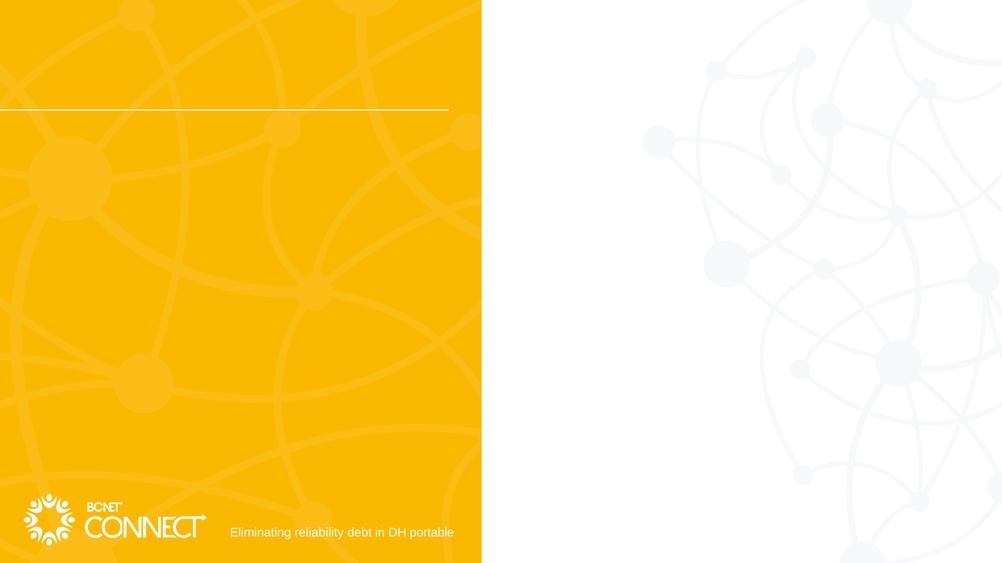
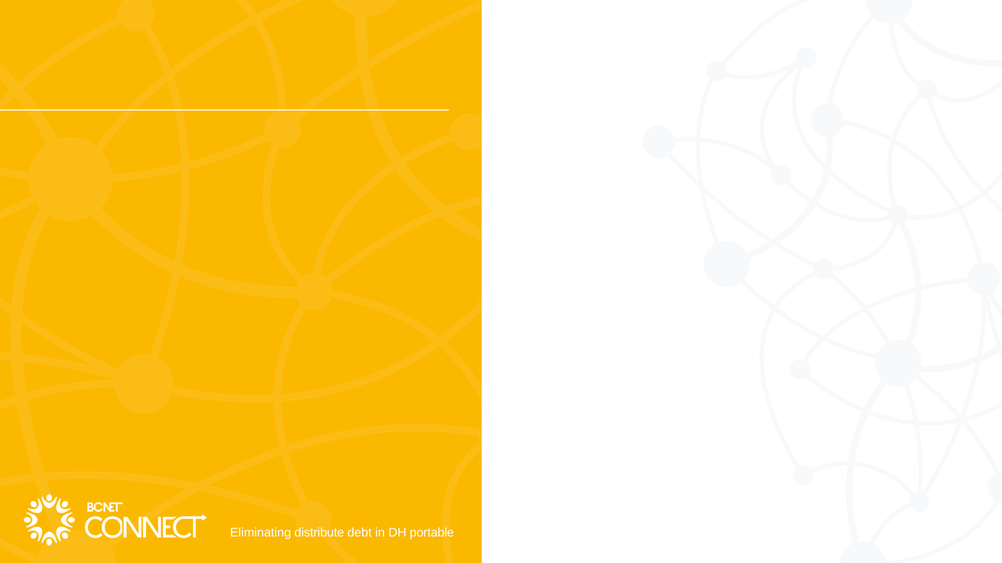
reliability: reliability -> distribute (319, 533)
